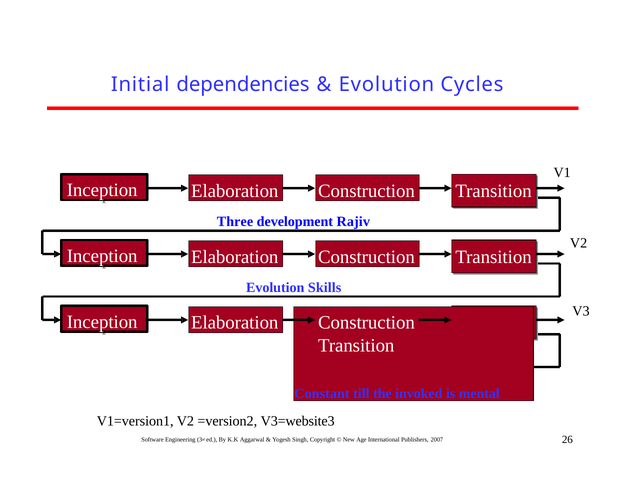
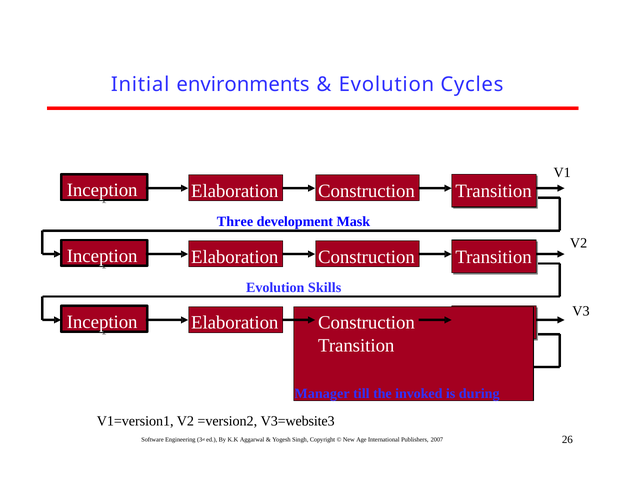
dependencies: dependencies -> environments (243, 85)
Rajiv: Rajiv -> Mask (353, 222)
Constant: Constant -> Manager (322, 393)
mental: mental -> during (479, 393)
